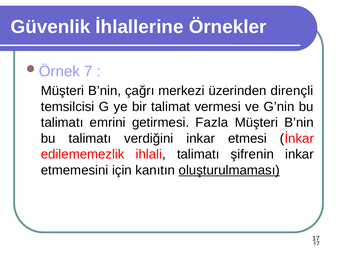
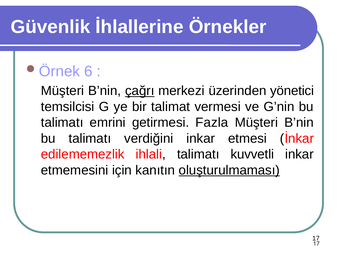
7: 7 -> 6 (88, 71)
çağrı underline: none -> present (140, 91)
dirençli: dirençli -> yönetici (292, 91)
şifrenin: şifrenin -> kuvvetli (252, 154)
